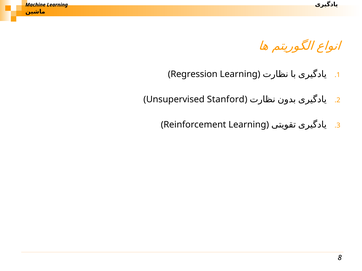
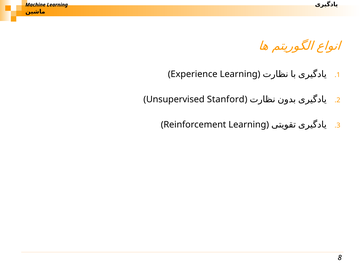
Regression: Regression -> Experience (194, 74)
